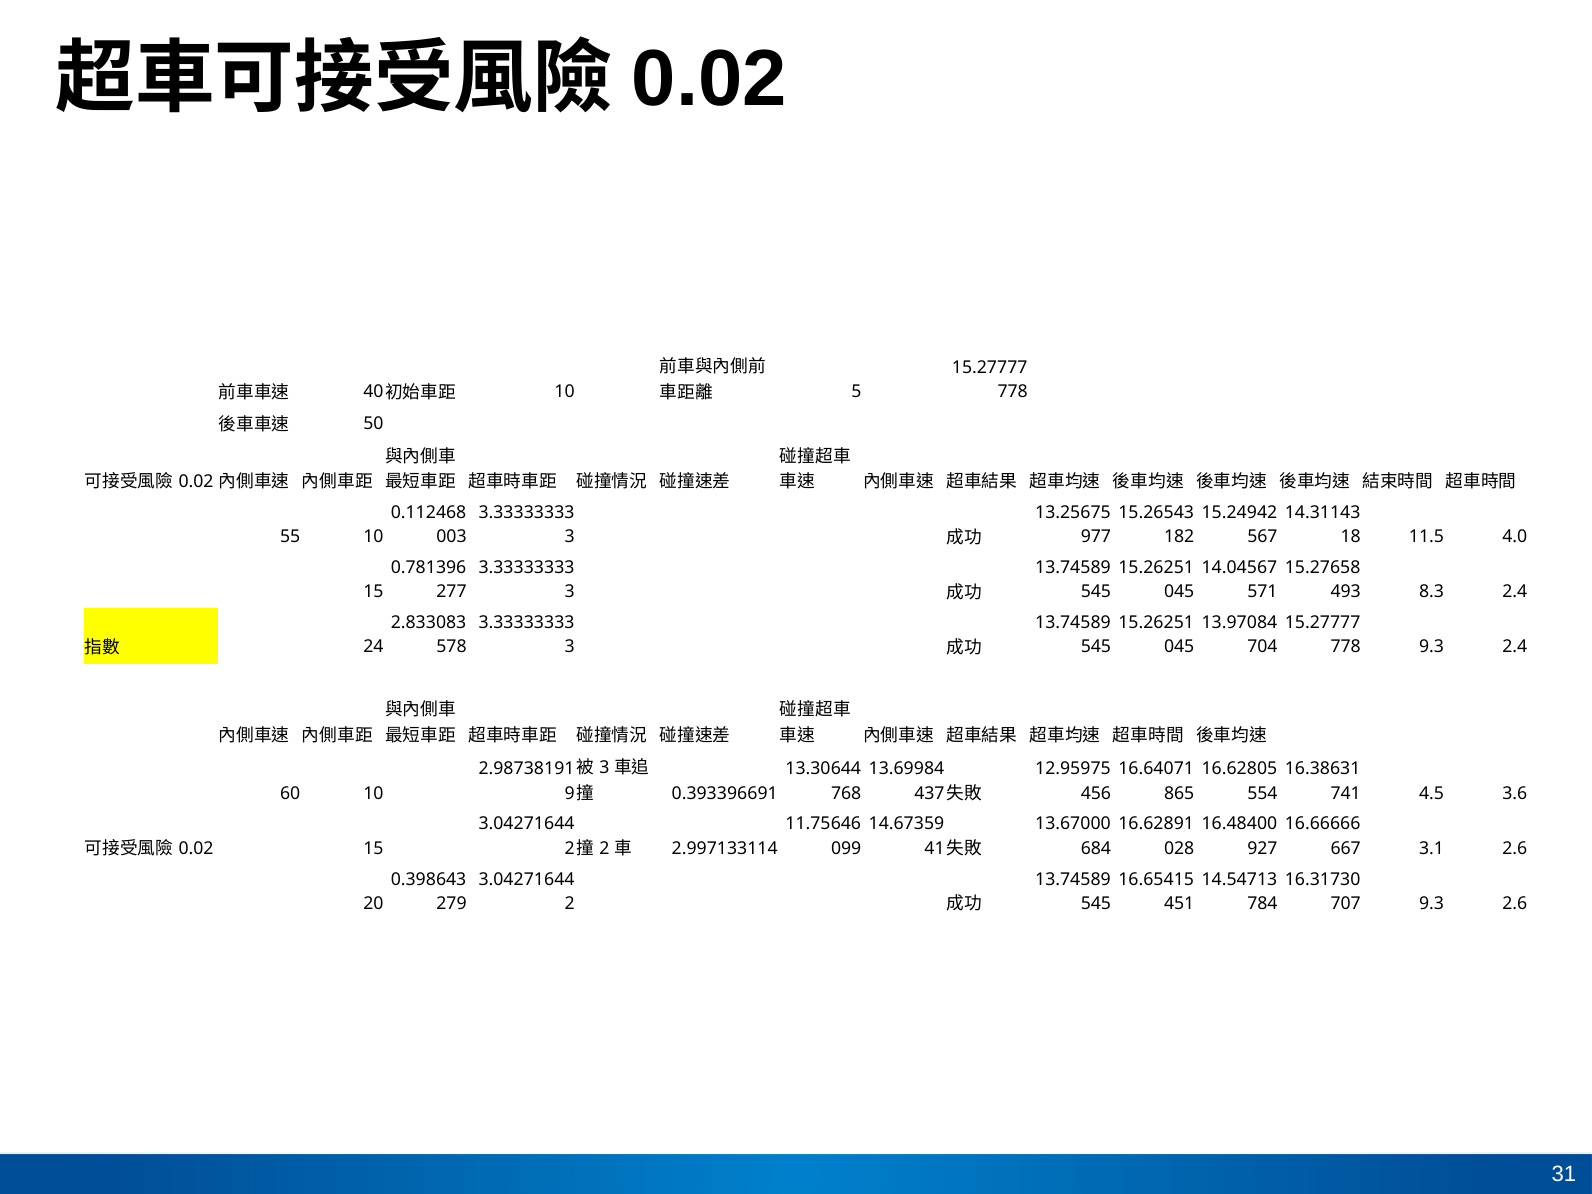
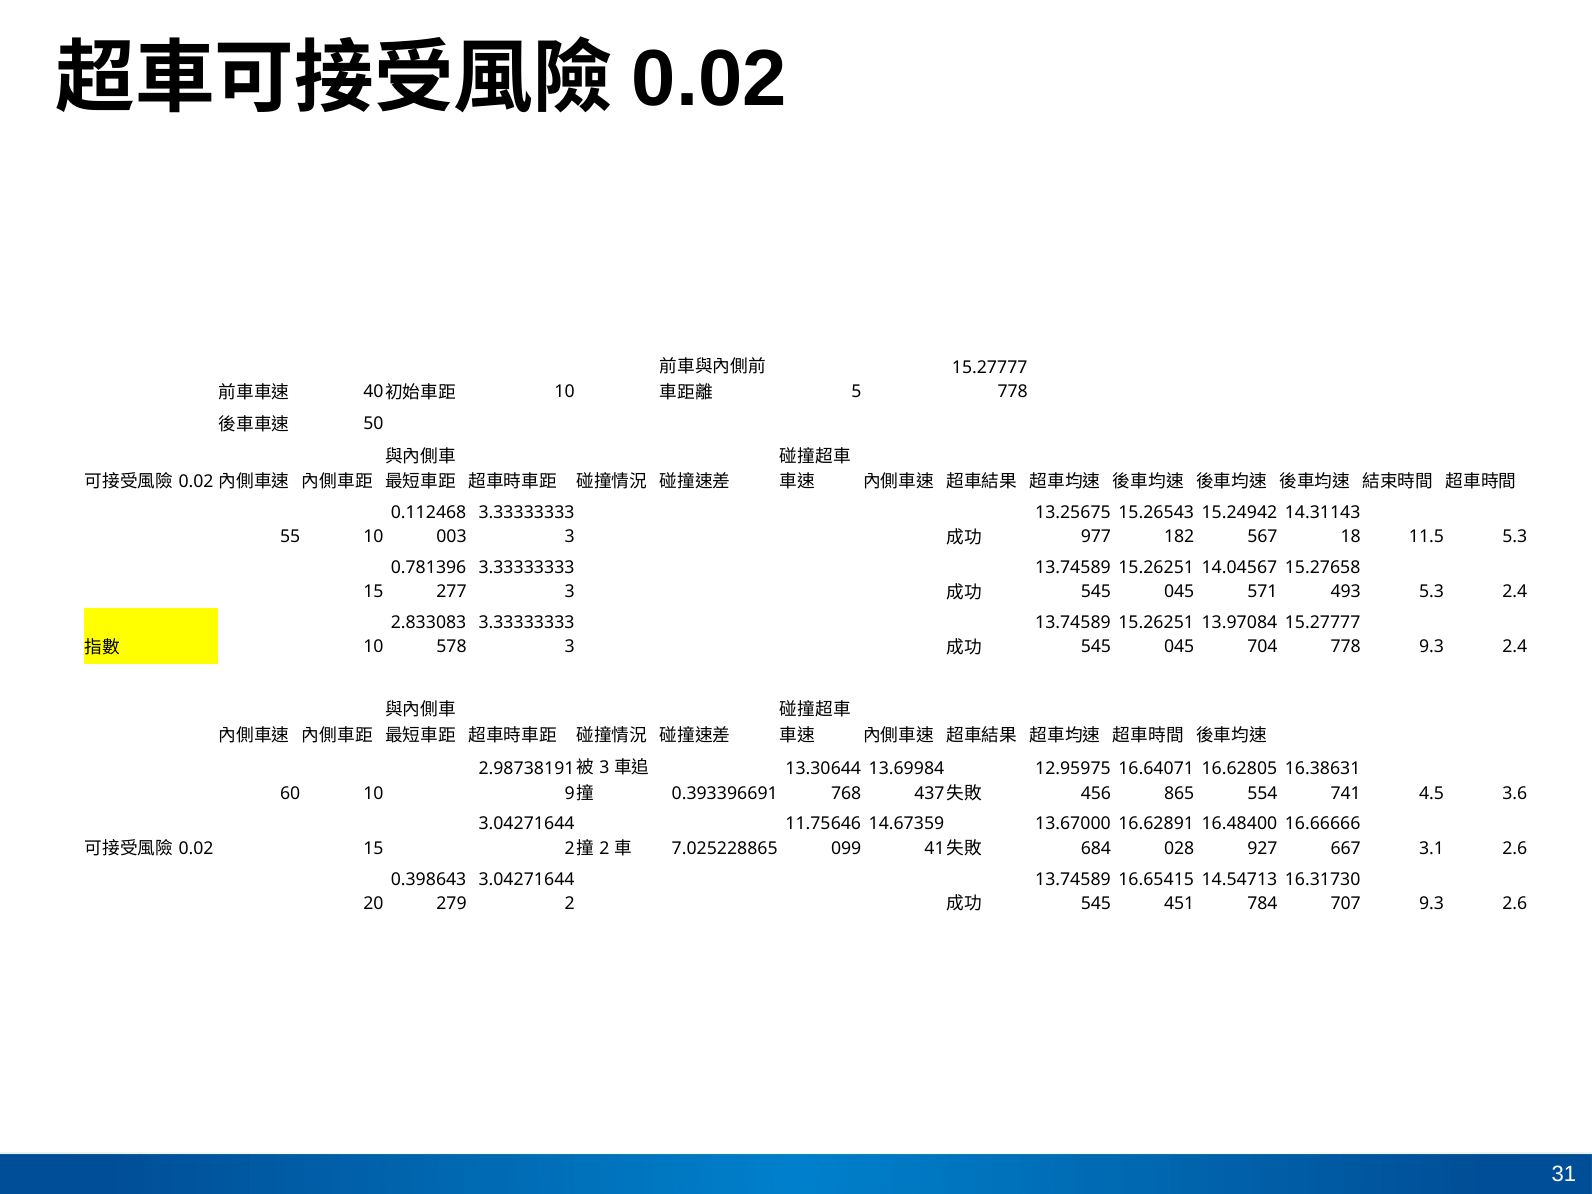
11.5 4.0: 4.0 -> 5.3 (1515, 537)
8.3: 8.3 -> 5.3 (1432, 592)
24: 24 -> 10 (373, 647)
2.997133114: 2.997133114 -> 7.025228865 (725, 849)
